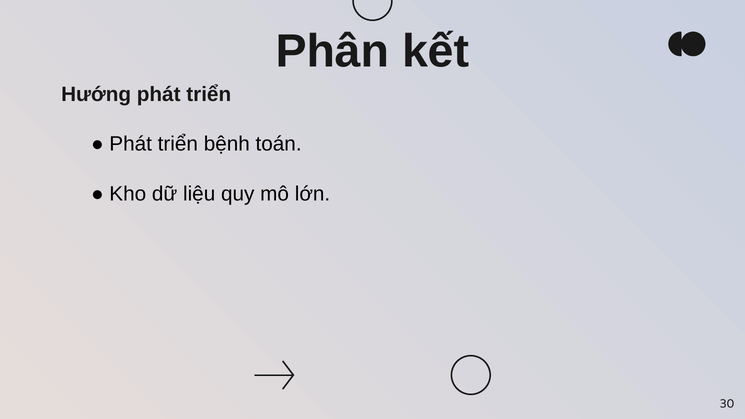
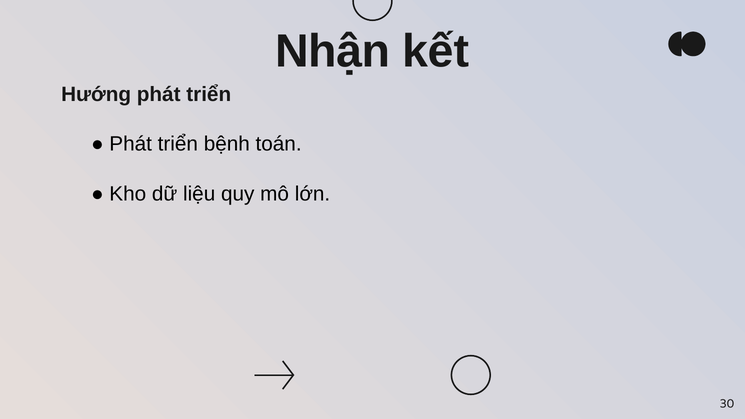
Phân: Phân -> Nhận (333, 51)
